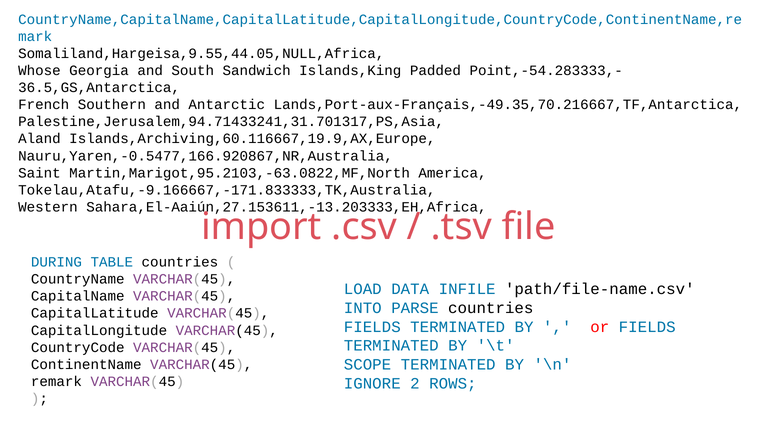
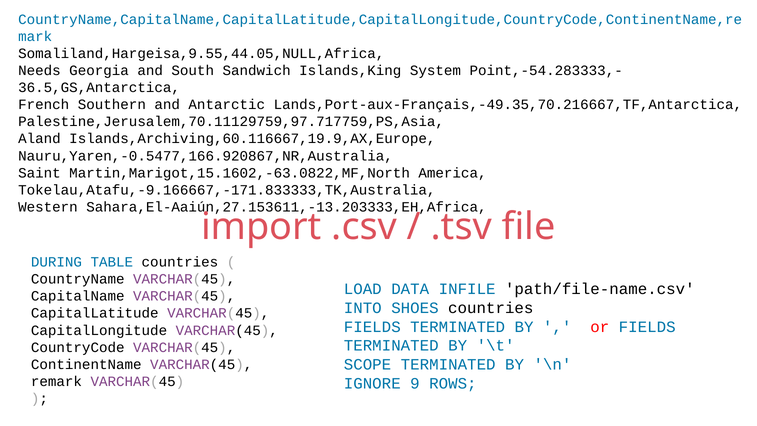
Whose: Whose -> Needs (39, 71)
Padded: Padded -> System (435, 71)
Palestine,Jerusalem,94.71433241,31.701317,PS,Asia: Palestine,Jerusalem,94.71433241,31.701317,PS,Asia -> Palestine,Jerusalem,70.11129759,97.717759,PS,Asia (231, 122)
Martin,Marigot,95.2103,-63.0822,MF,North: Martin,Marigot,95.2103,-63.0822,MF,North -> Martin,Marigot,15.1602,-63.0822,MF,North (240, 173)
PARSE: PARSE -> SHOES (415, 308)
2: 2 -> 9 (415, 383)
